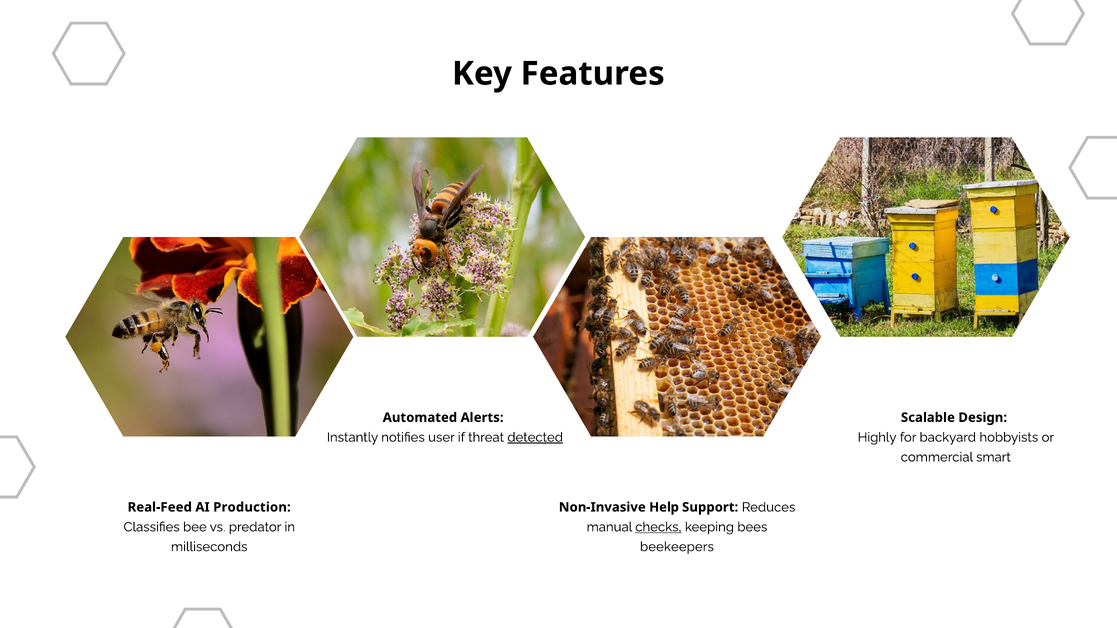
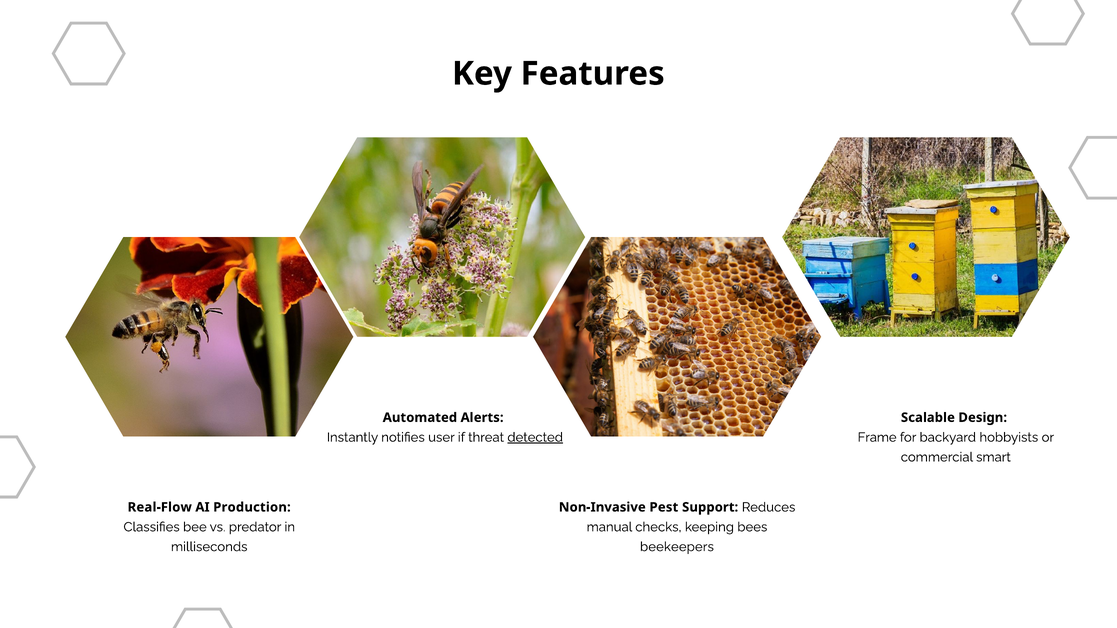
Highly: Highly -> Frame (877, 438)
Real-Feed: Real-Feed -> Real-Flow (160, 507)
Help: Help -> Pest (664, 507)
checks underline: present -> none (658, 527)
